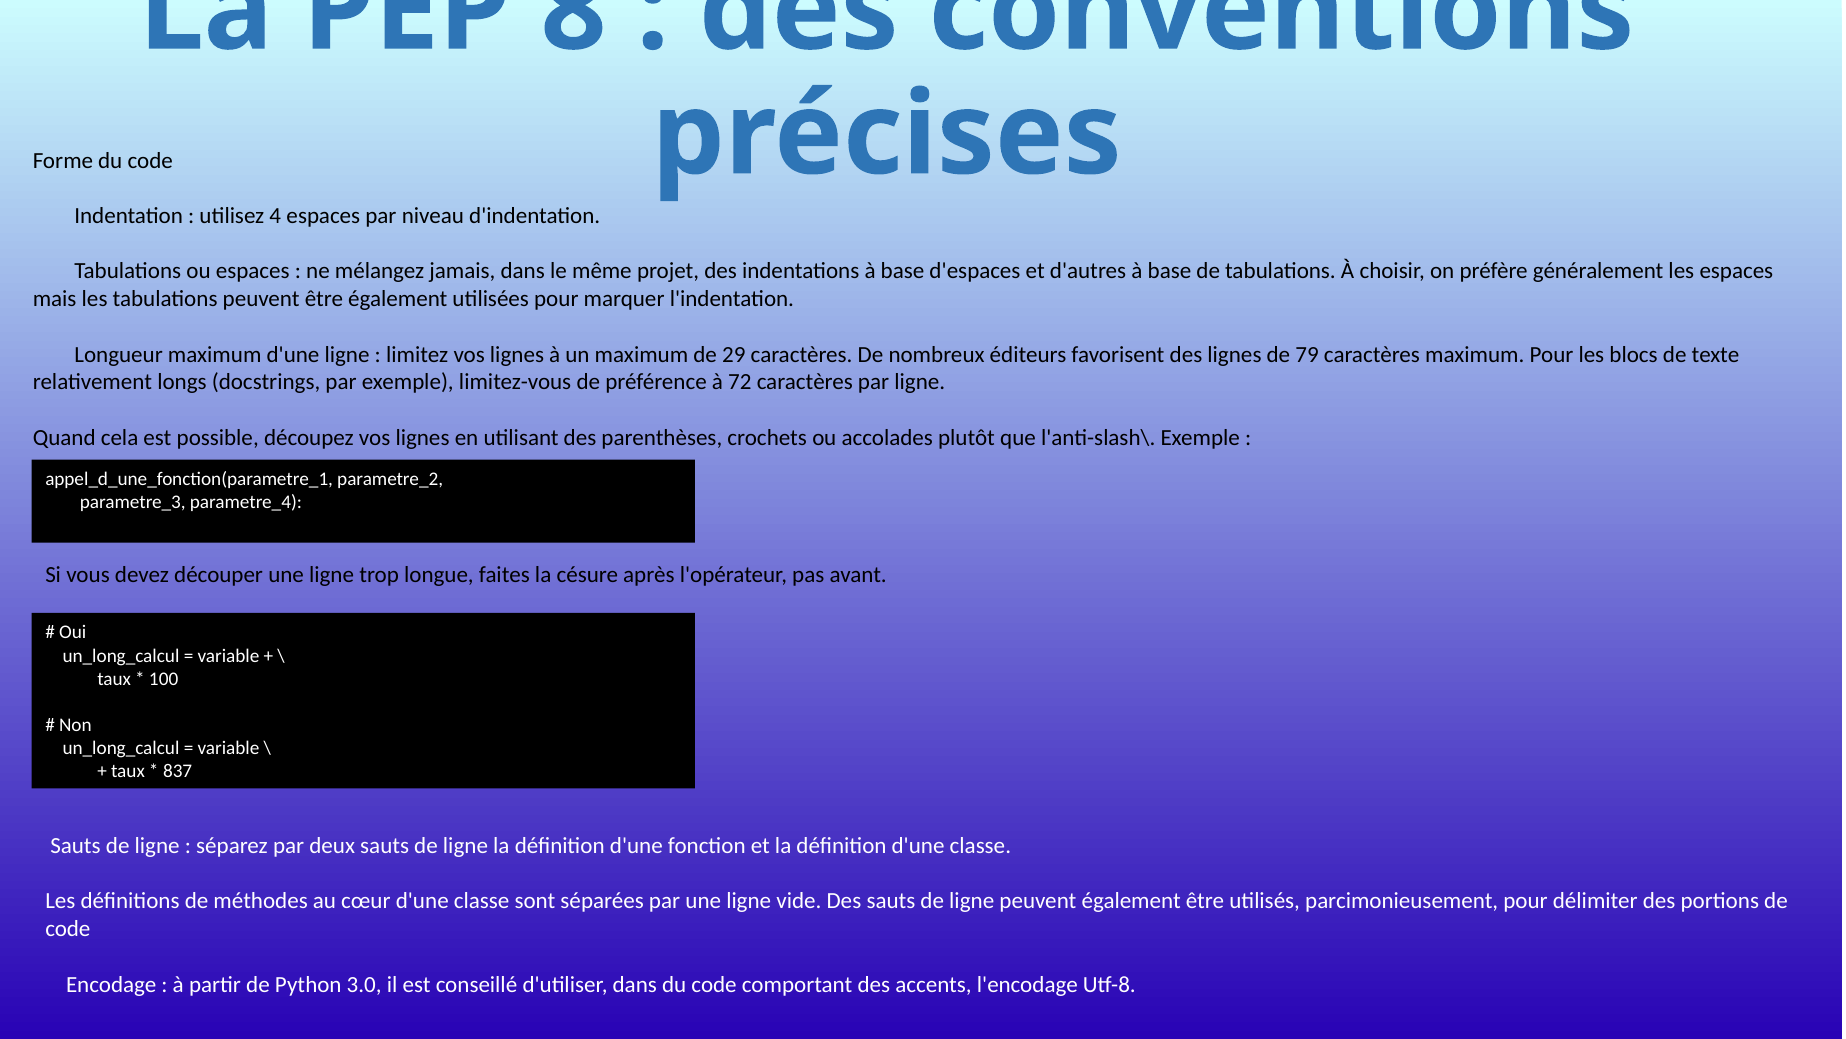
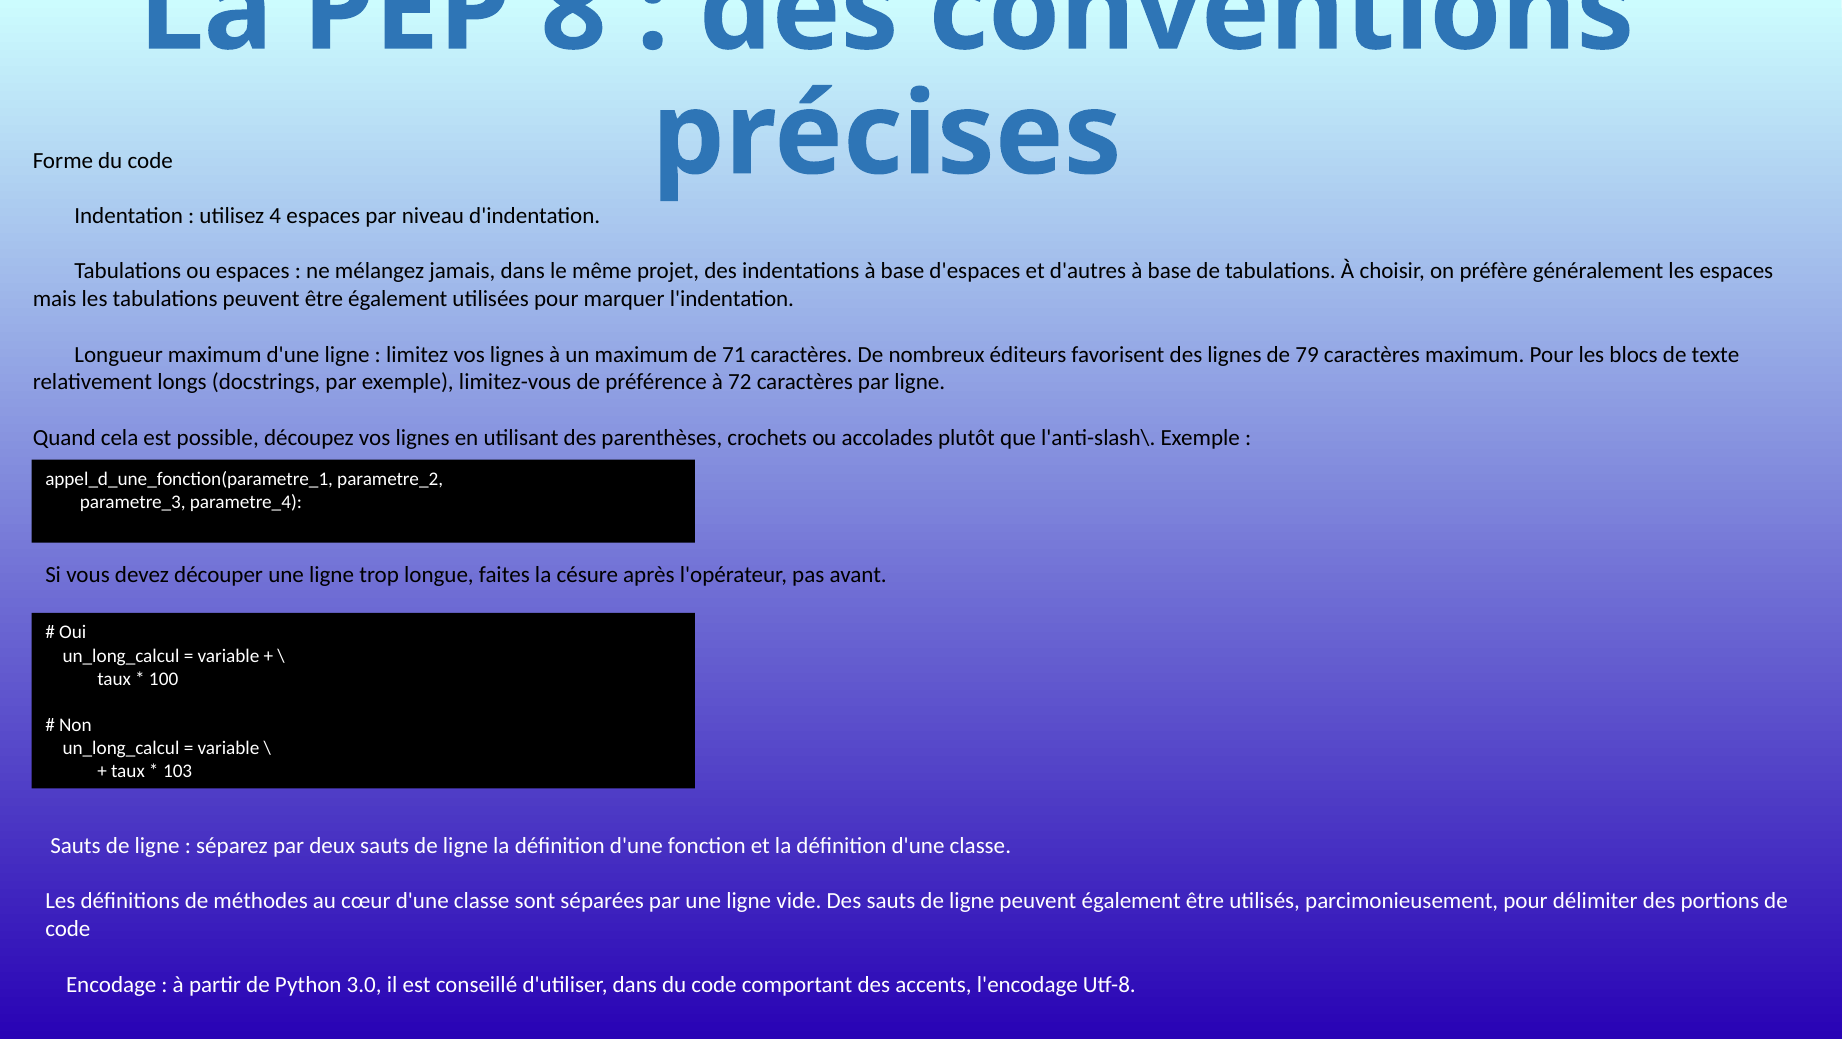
29: 29 -> 71 (734, 354)
837: 837 -> 103 (178, 771)
